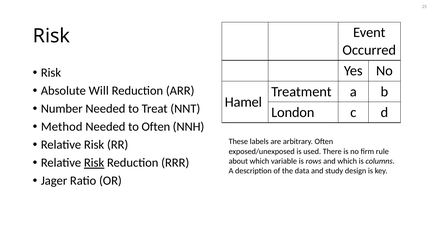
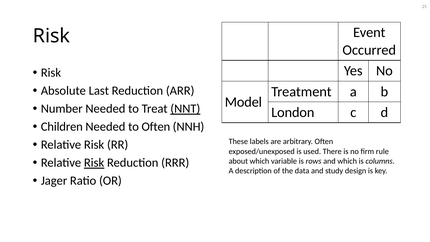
Will: Will -> Last (99, 91)
Hamel: Hamel -> Model (243, 102)
NNT underline: none -> present (185, 109)
Method: Method -> Children (62, 127)
